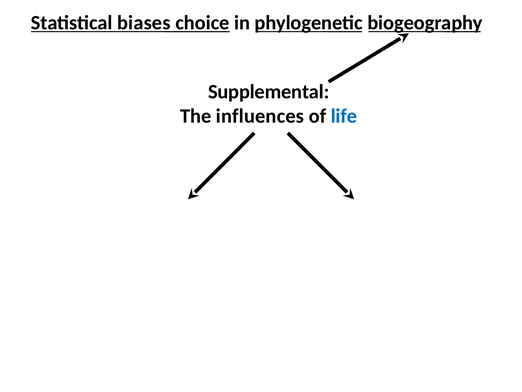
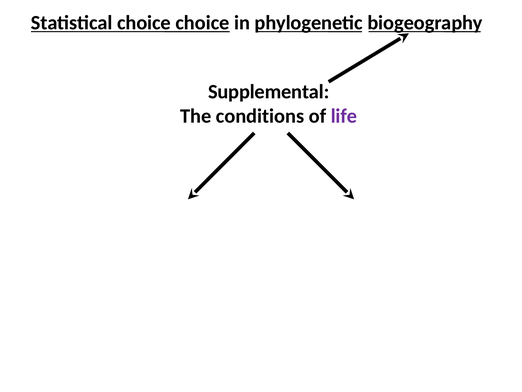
Statistical biases: biases -> choice (144, 23)
influences: influences -> conditions (260, 116)
life colour: blue -> purple (344, 116)
